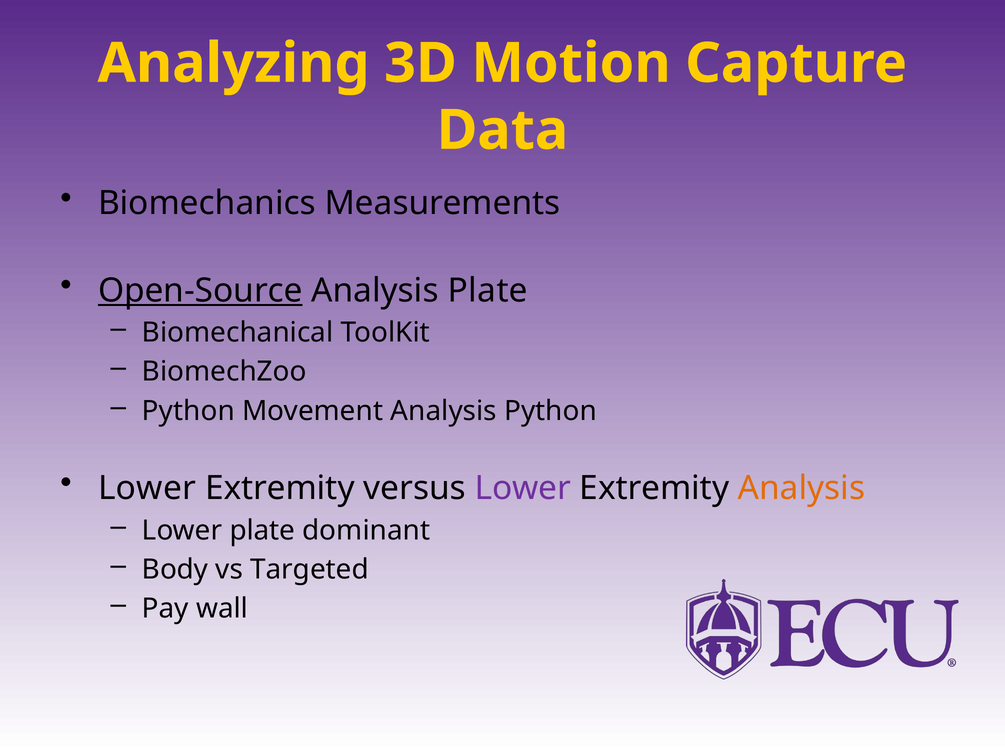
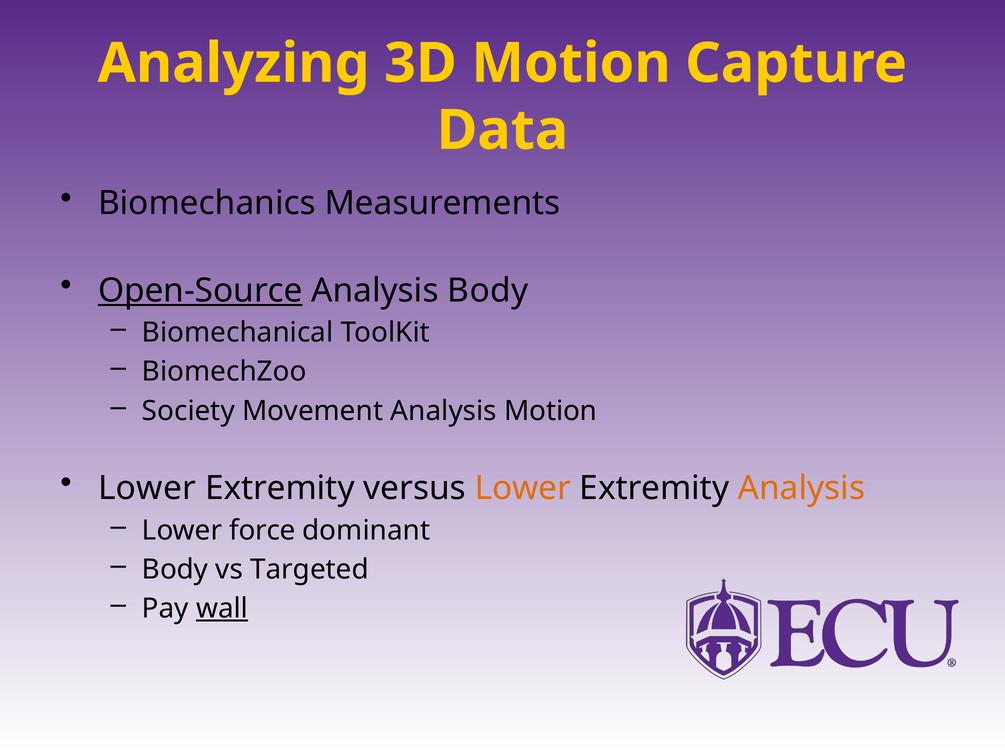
Analysis Plate: Plate -> Body (488, 290)
Python: Python -> Society (188, 411)
Analysis Python: Python -> Motion (551, 411)
Lower colour: purple -> orange (523, 488)
Lower plate: plate -> force (262, 530)
wall underline: none -> present (222, 608)
